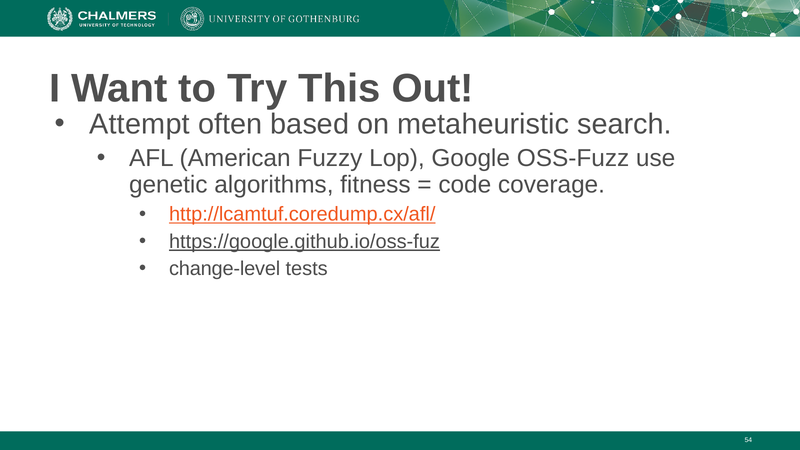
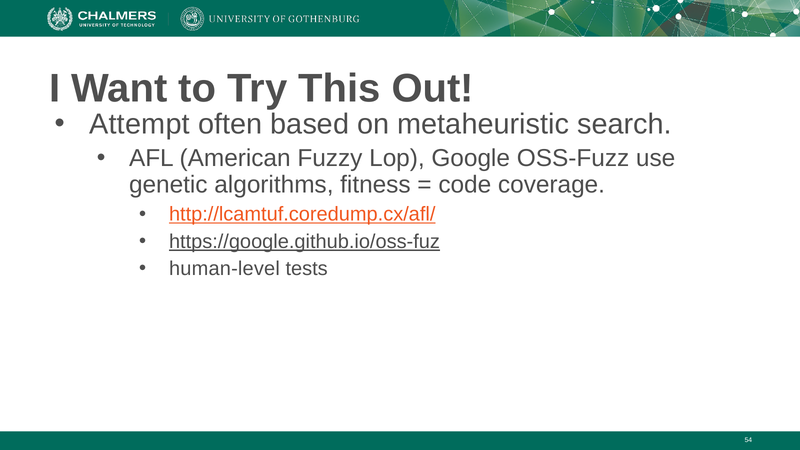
change-level: change-level -> human-level (224, 269)
